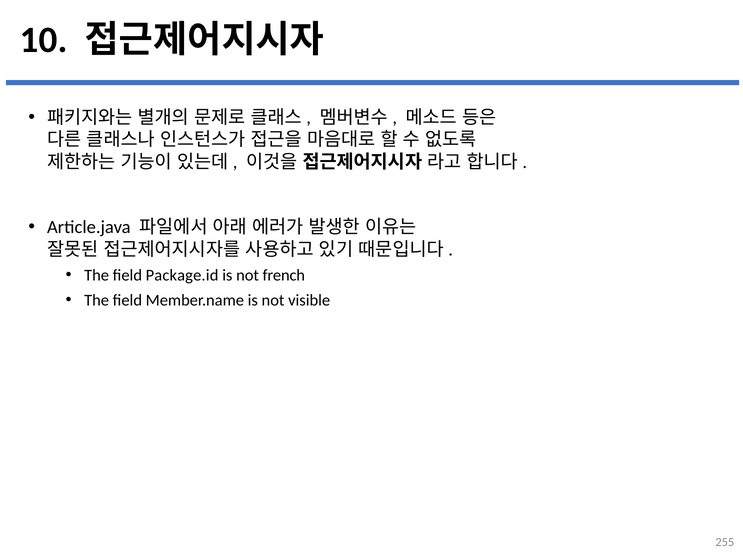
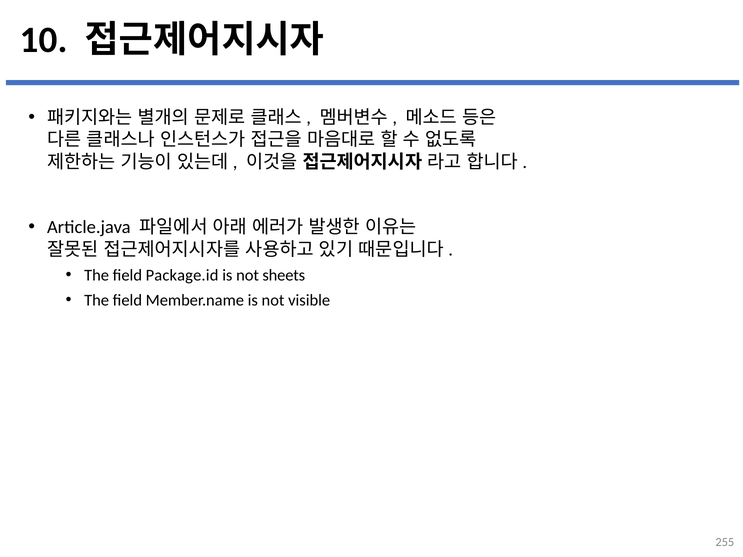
french: french -> sheets (284, 276)
